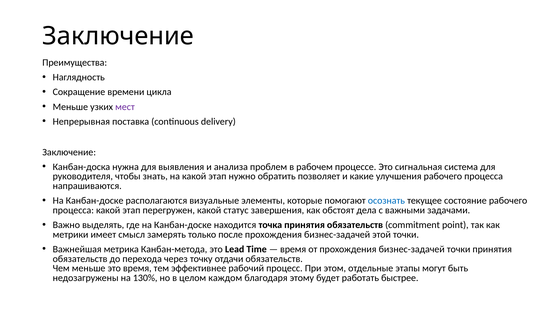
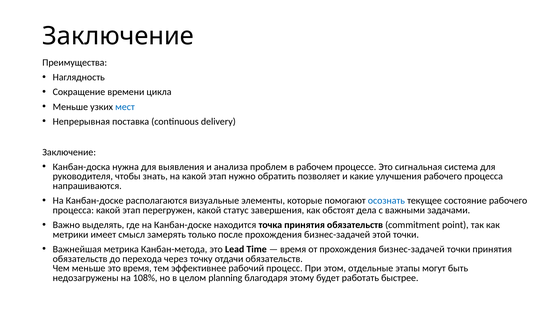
мест colour: purple -> blue (125, 107)
130%: 130% -> 108% (145, 278)
каждом: каждом -> planning (225, 278)
